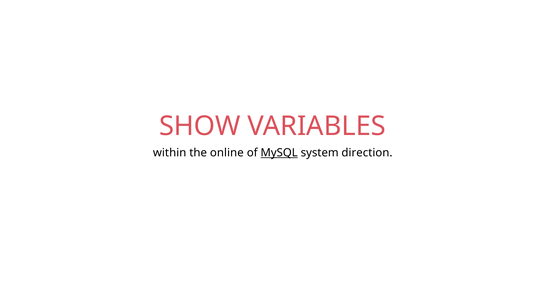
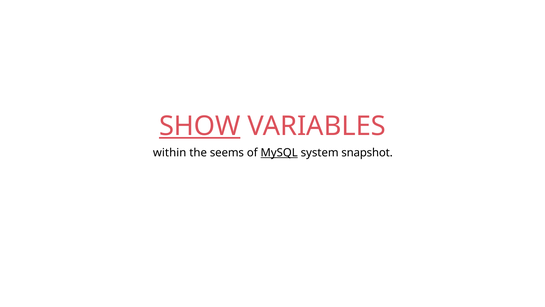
SHOW underline: none -> present (200, 126)
online: online -> seems (227, 153)
direction: direction -> snapshot (367, 153)
